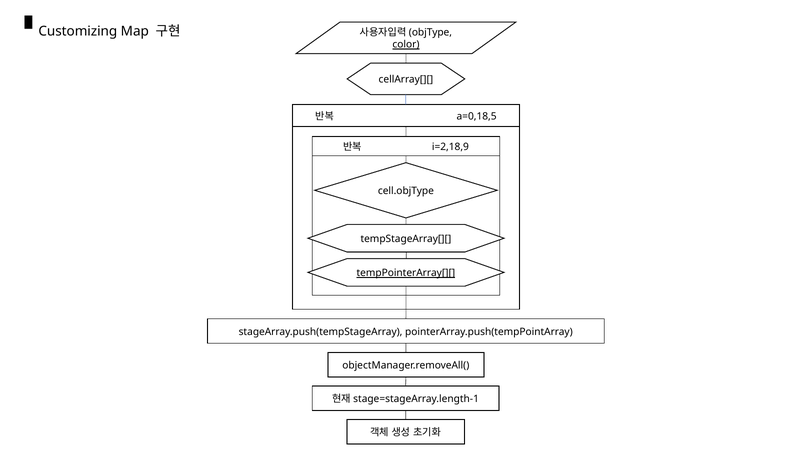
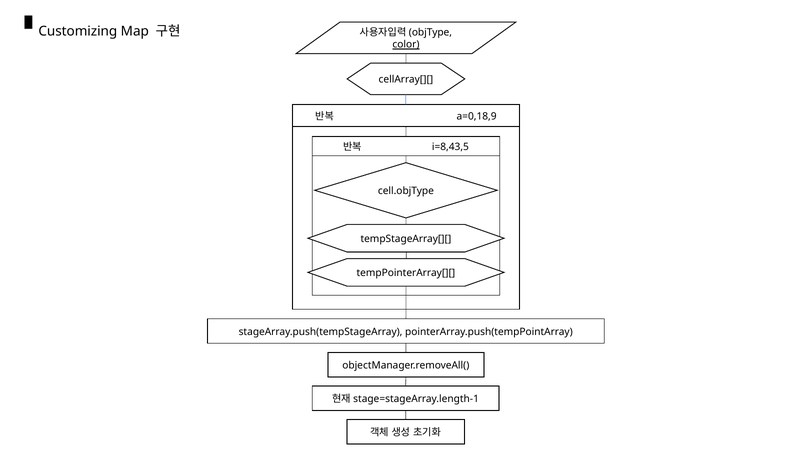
a=0,18,5: a=0,18,5 -> a=0,18,9 (477, 116)
i=2,18,9: i=2,18,9 -> i=8,43,5 (450, 147)
tempPointerArray[][ underline: present -> none (406, 273)
